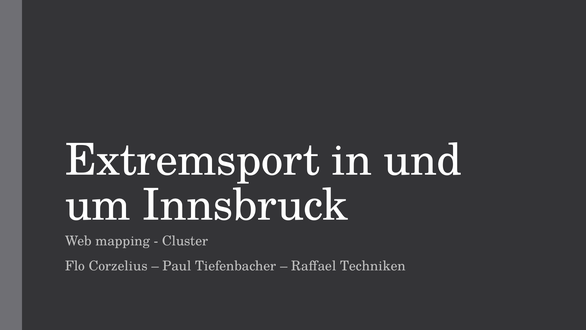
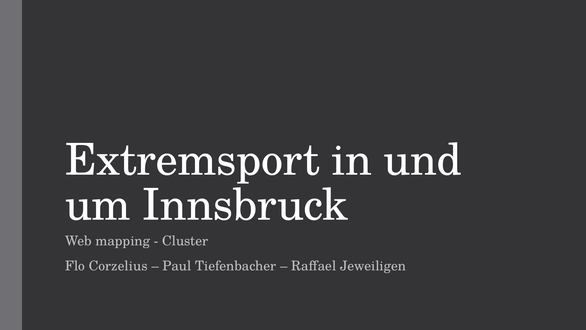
Techniken: Techniken -> Jeweiligen (373, 266)
